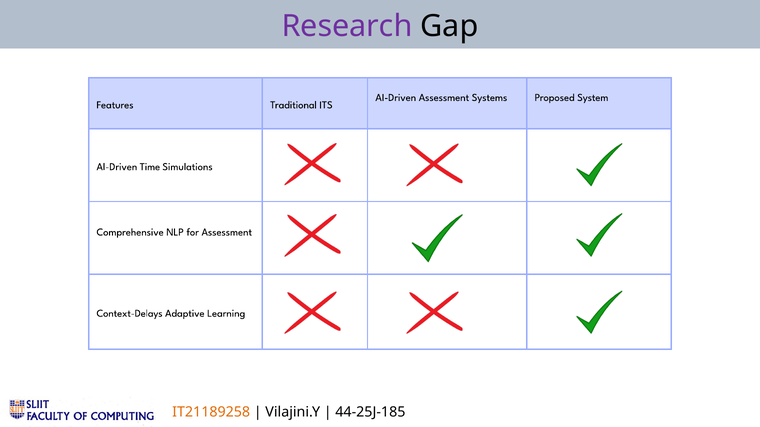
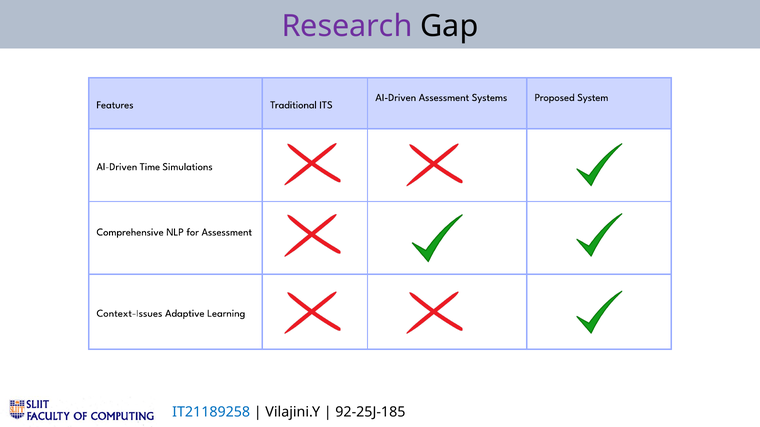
Context-Delays: Context-Delays -> Context-Issues (129, 314)
IT21189258 colour: orange -> blue (211, 412)
44-25J-185: 44-25J-185 -> 92-25J-185 (370, 412)
